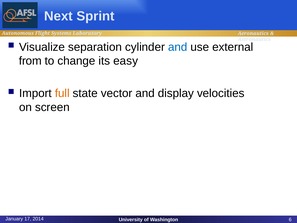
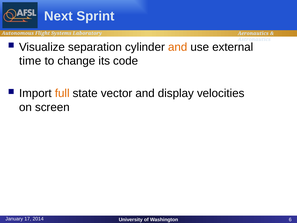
and colour: blue -> orange (178, 47)
from: from -> time (30, 61)
easy: easy -> code (126, 61)
